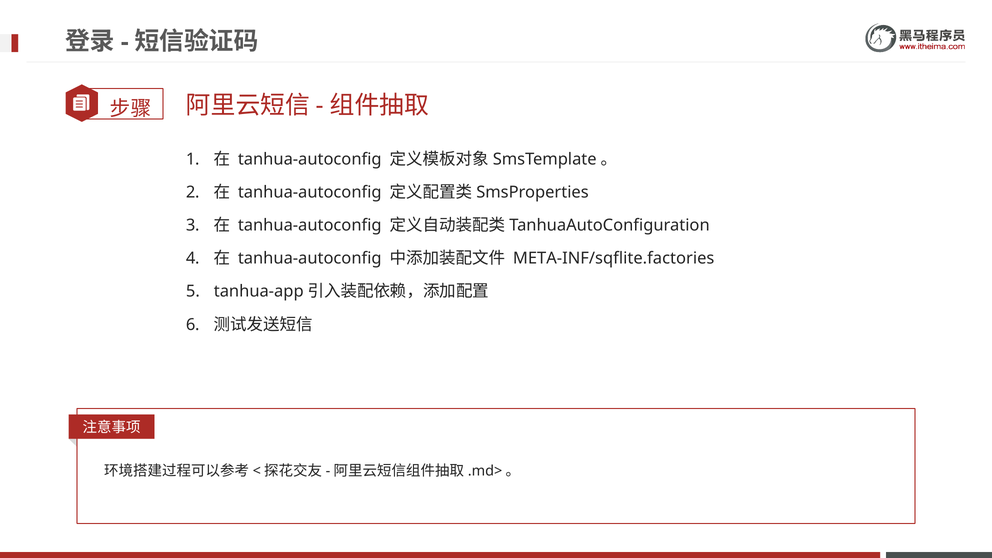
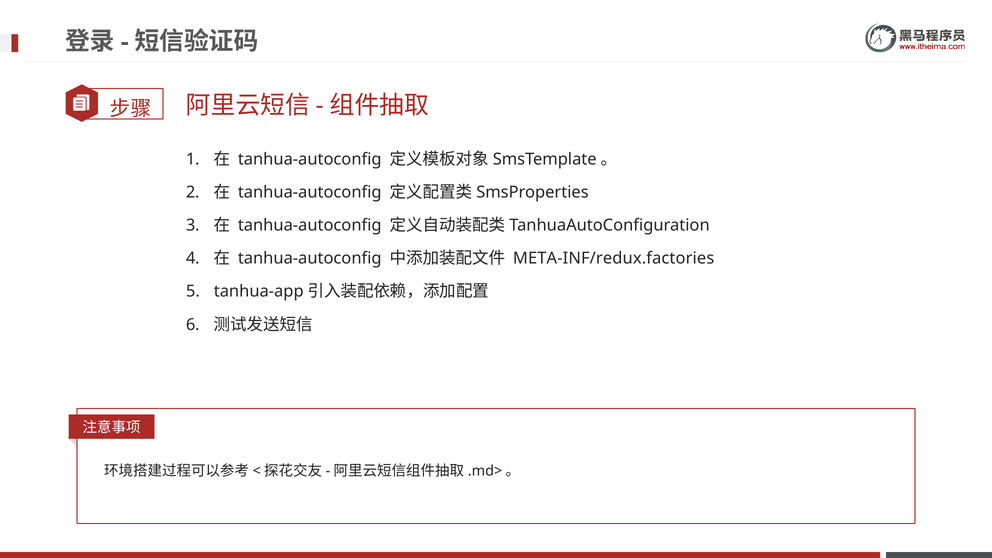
META-INF/sqflite.factories: META-INF/sqflite.factories -> META-INF/redux.factories (614, 258)
